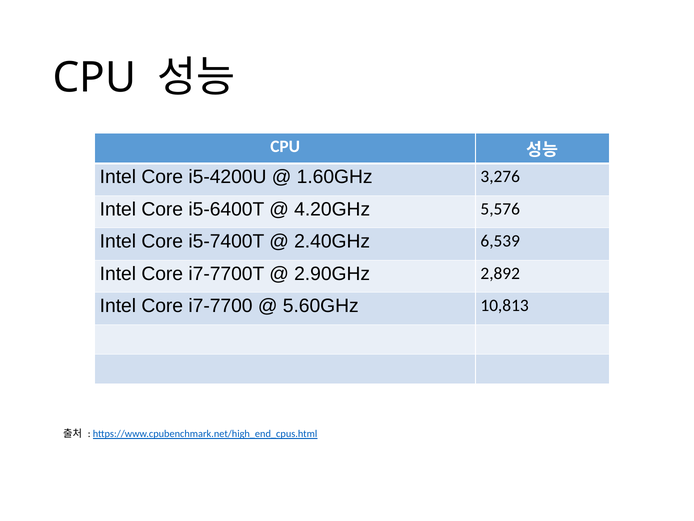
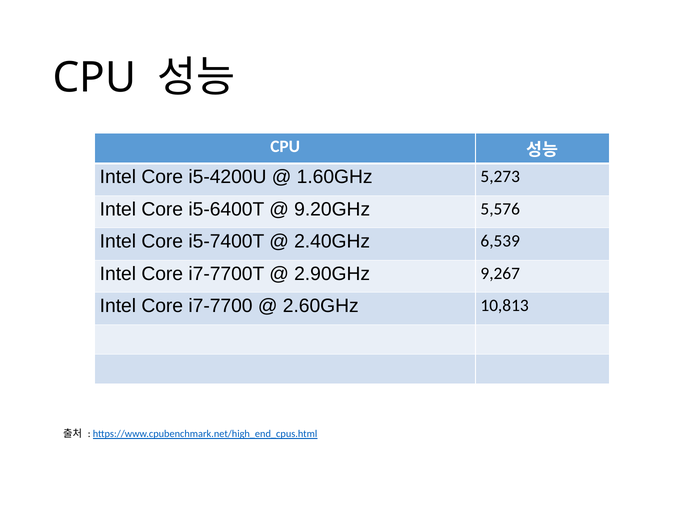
3,276: 3,276 -> 5,273 (500, 176)
4.20GHz: 4.20GHz -> 9.20GHz (332, 209)
2,892: 2,892 -> 9,267 (500, 273)
5.60GHz: 5.60GHz -> 2.60GHz (321, 306)
